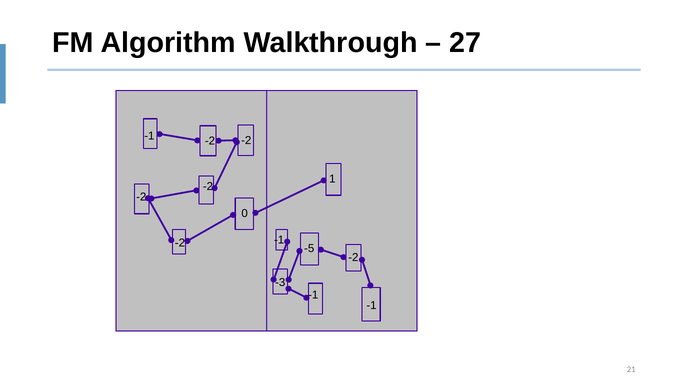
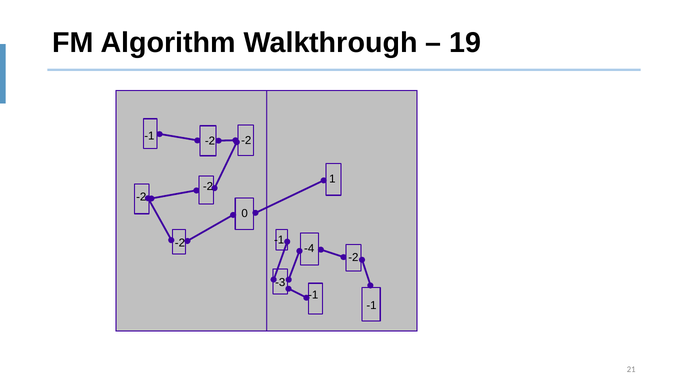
27: 27 -> 19 (465, 43)
-5: -5 -> -4 (309, 248)
